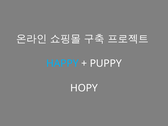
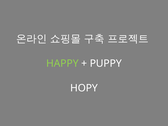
HAPPY colour: light blue -> light green (62, 63)
